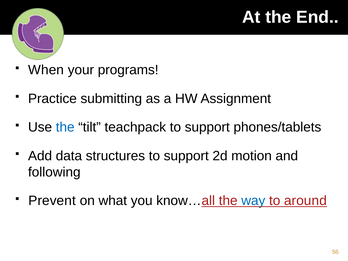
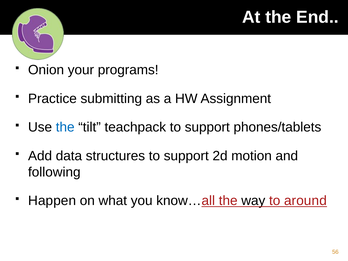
When: When -> Onion (46, 70)
Prevent: Prevent -> Happen (52, 201)
way colour: blue -> black (253, 201)
